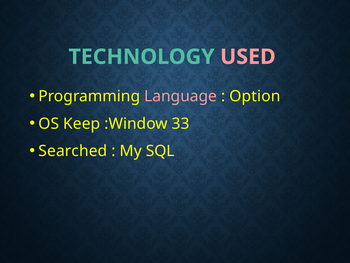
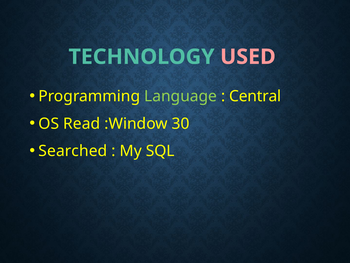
Language colour: pink -> light green (181, 96)
Option: Option -> Central (255, 96)
Keep: Keep -> Read (82, 123)
33: 33 -> 30 (181, 123)
